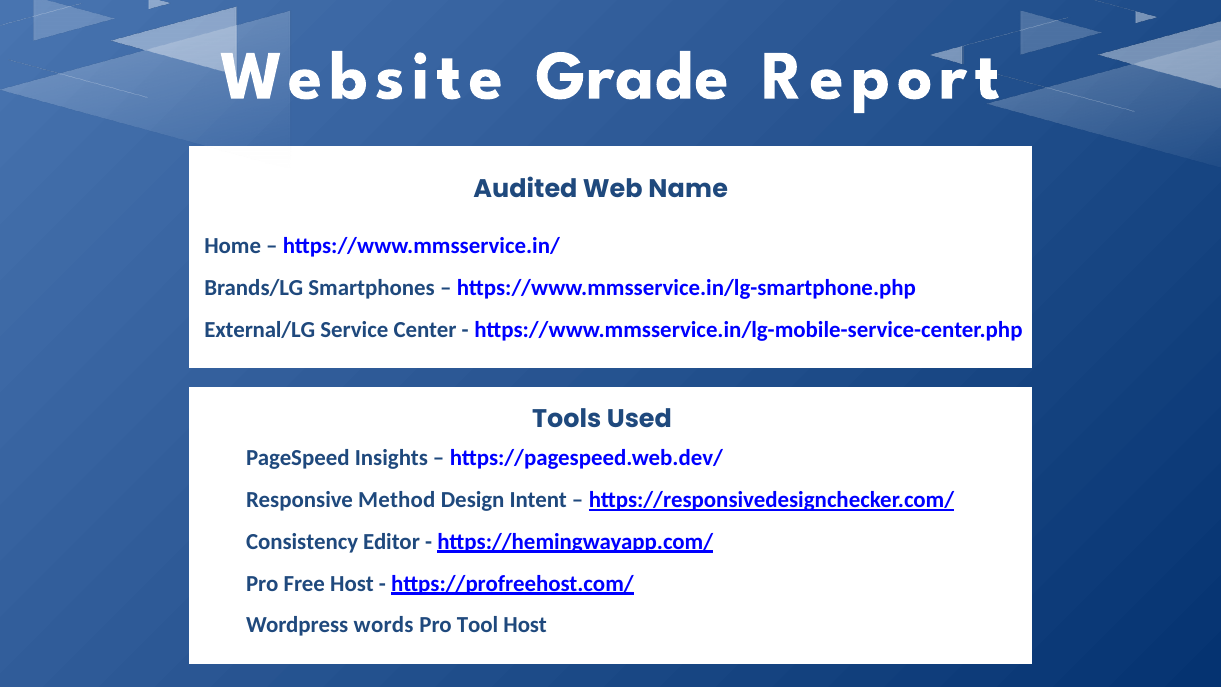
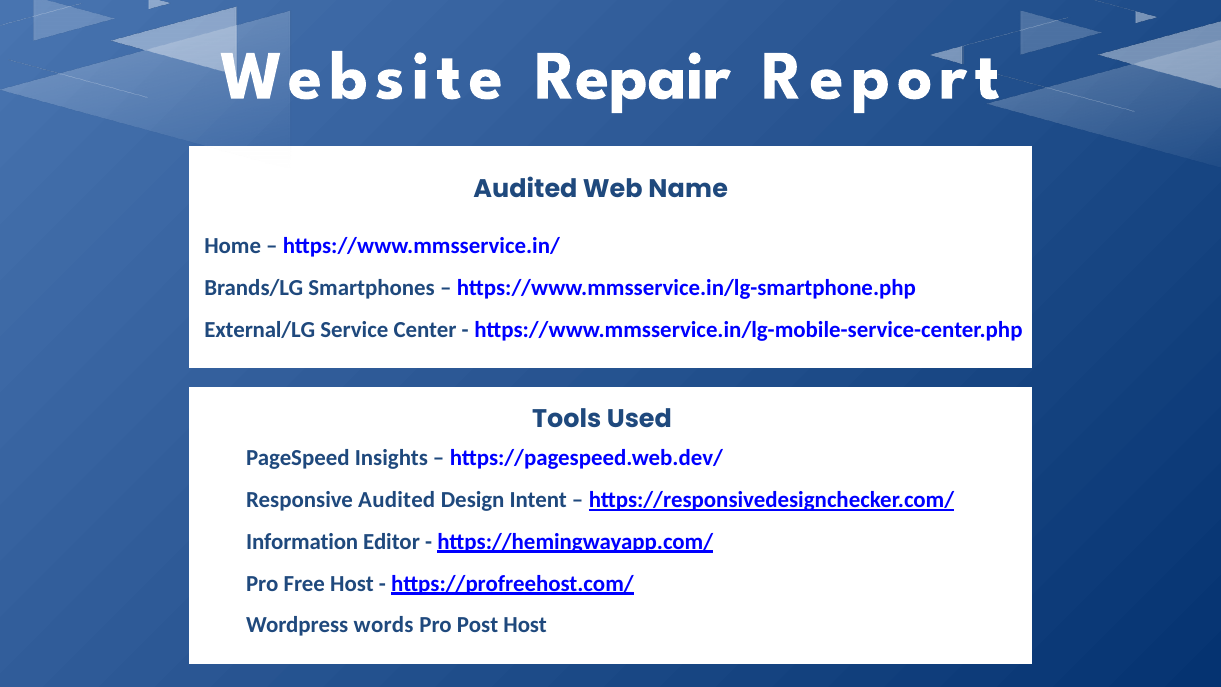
Grade: Grade -> Repair (633, 76)
Responsive Method: Method -> Audited (397, 500)
Consistency: Consistency -> Information (302, 541)
Tool: Tool -> Post (478, 625)
